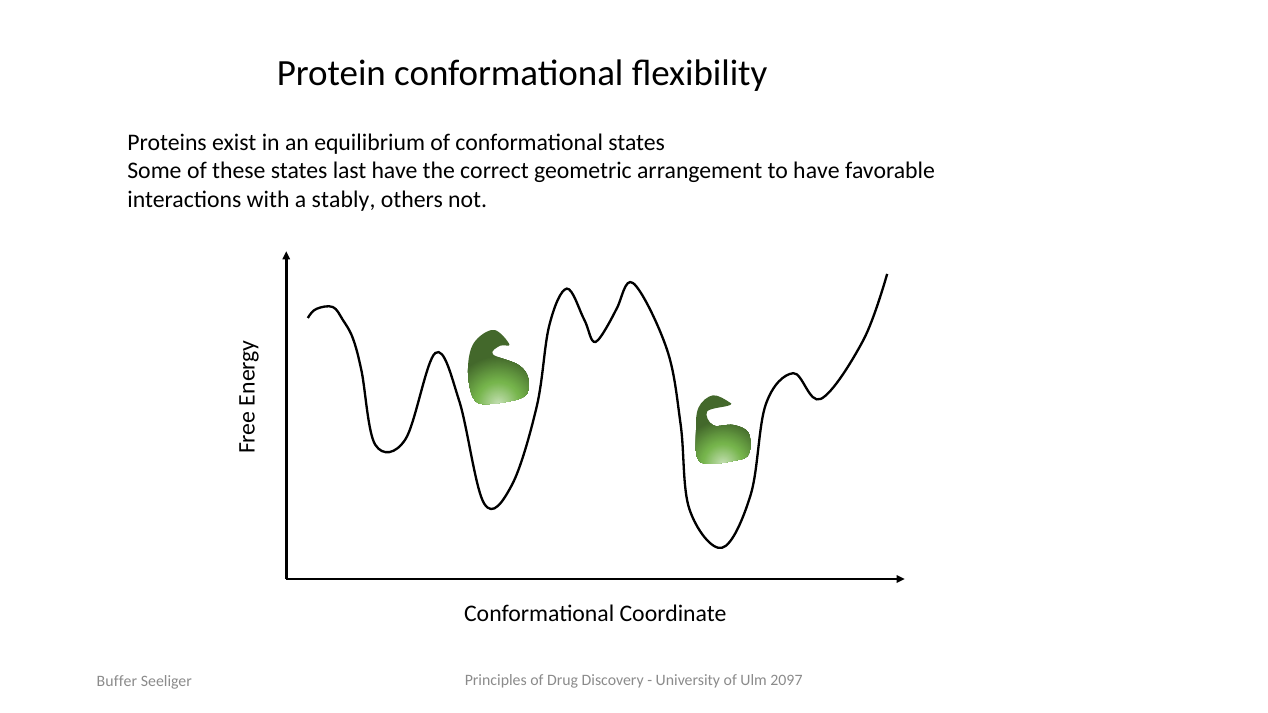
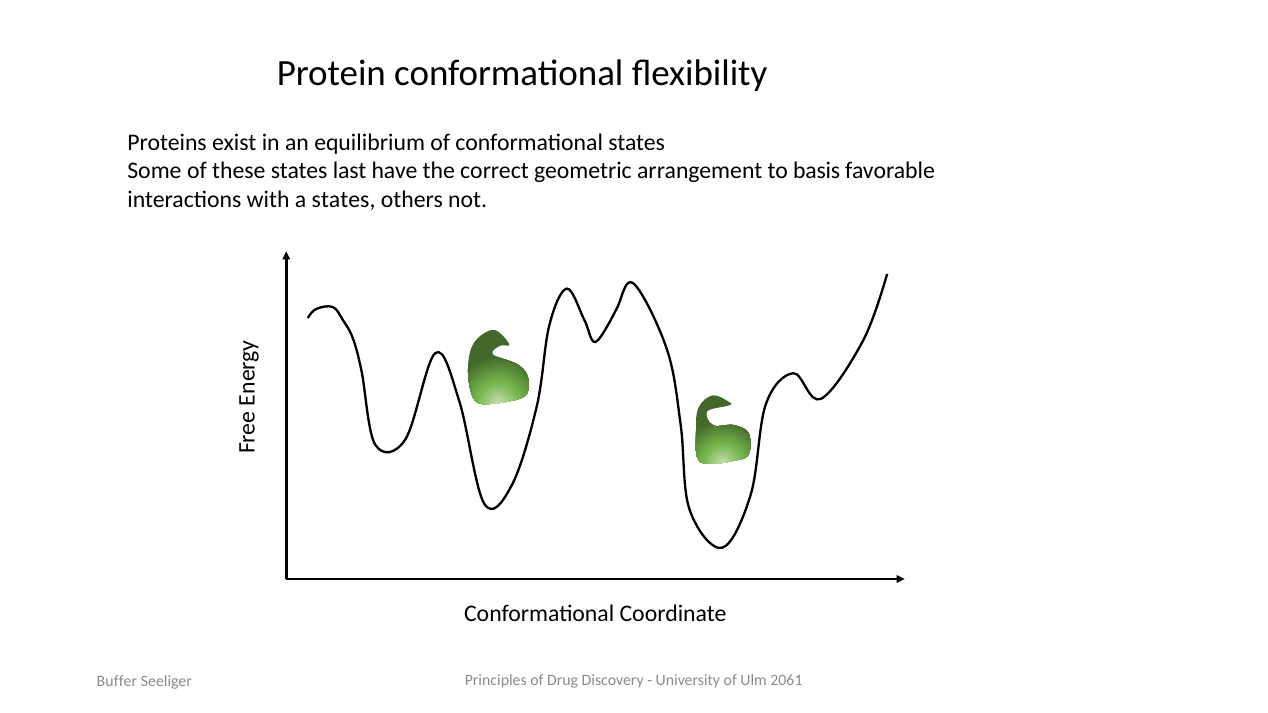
to have: have -> basis (817, 171)
a stably: stably -> states (344, 199)
2097: 2097 -> 2061 (787, 681)
